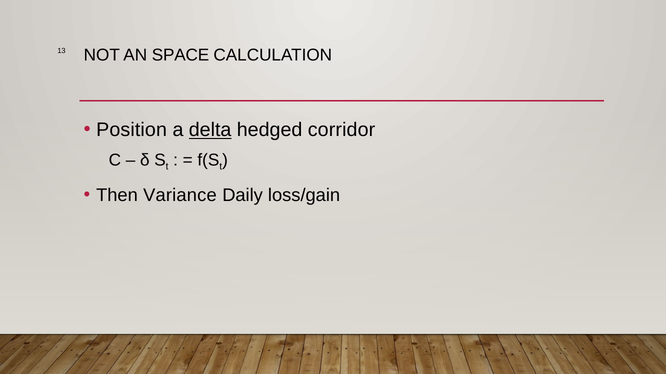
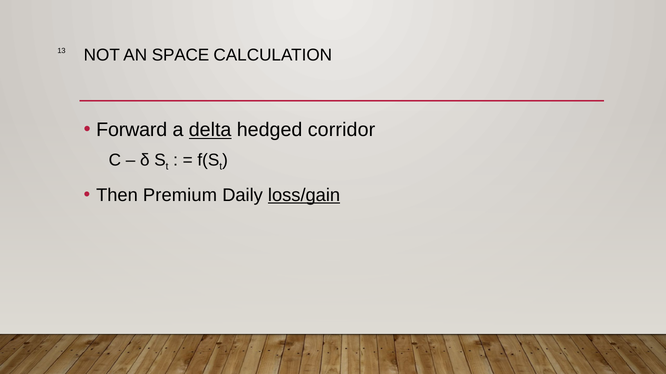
Position: Position -> Forward (132, 130)
Variance: Variance -> Premium (180, 196)
loss/gain underline: none -> present (304, 196)
